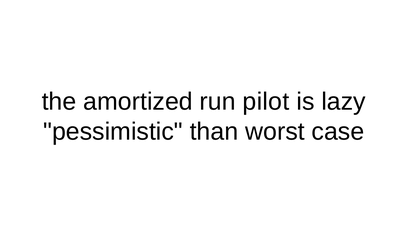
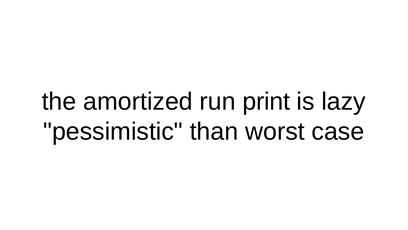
pilot: pilot -> print (266, 102)
